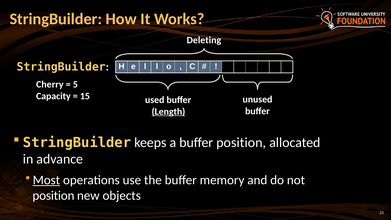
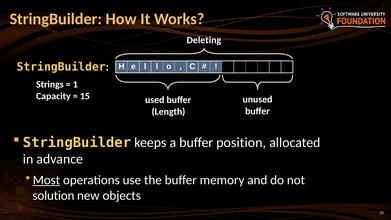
Cherry: Cherry -> Strings (50, 84)
5: 5 -> 1 (75, 84)
Length underline: present -> none (168, 112)
position: position -> solution (53, 196)
